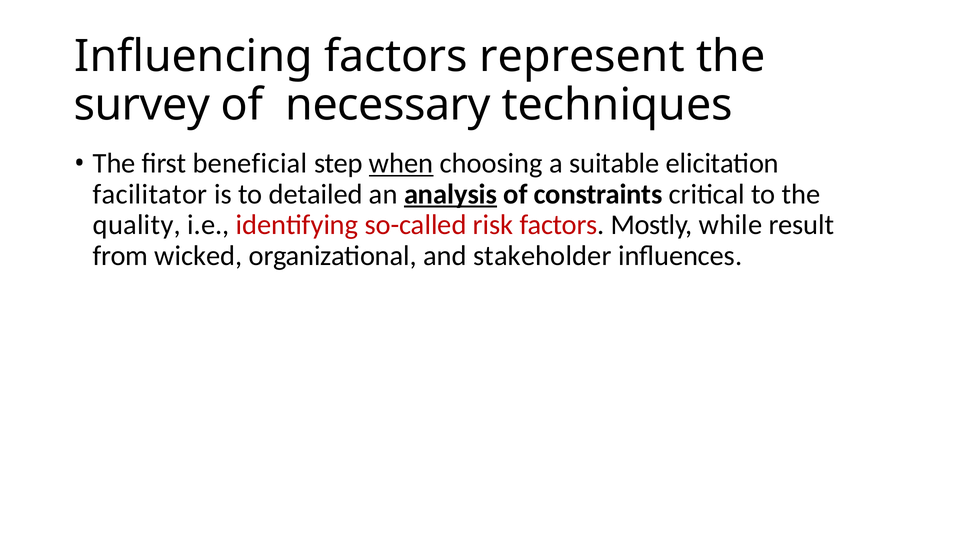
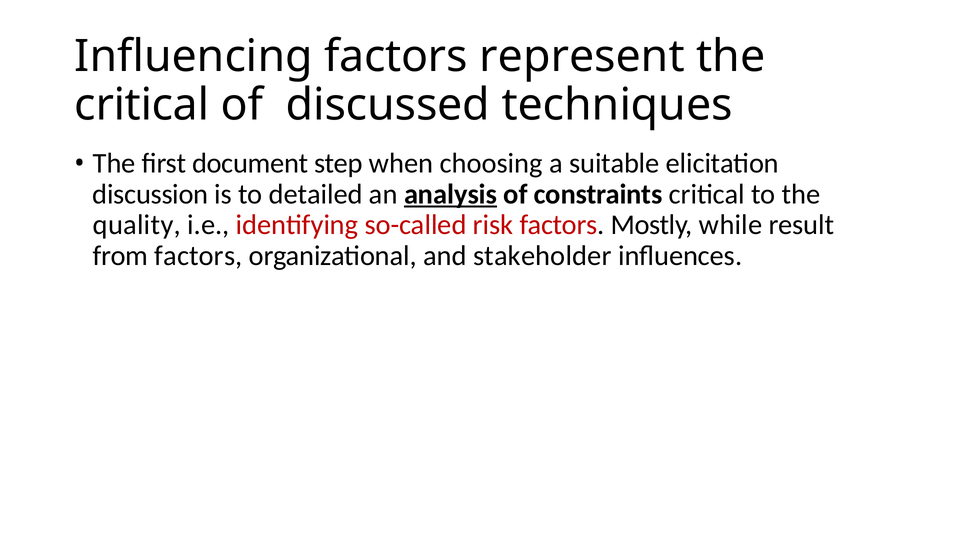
survey: survey -> critical (142, 105)
necessary: necessary -> discussed (388, 105)
beneficial: beneficial -> document (250, 163)
when underline: present -> none (401, 163)
facilitator: facilitator -> discussion (150, 194)
from wicked: wicked -> factors (198, 256)
